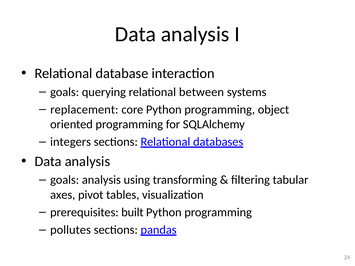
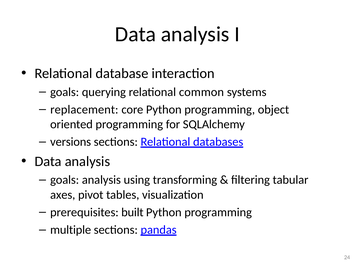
between: between -> common (201, 92)
integers: integers -> versions (71, 142)
pollutes: pollutes -> multiple (71, 230)
